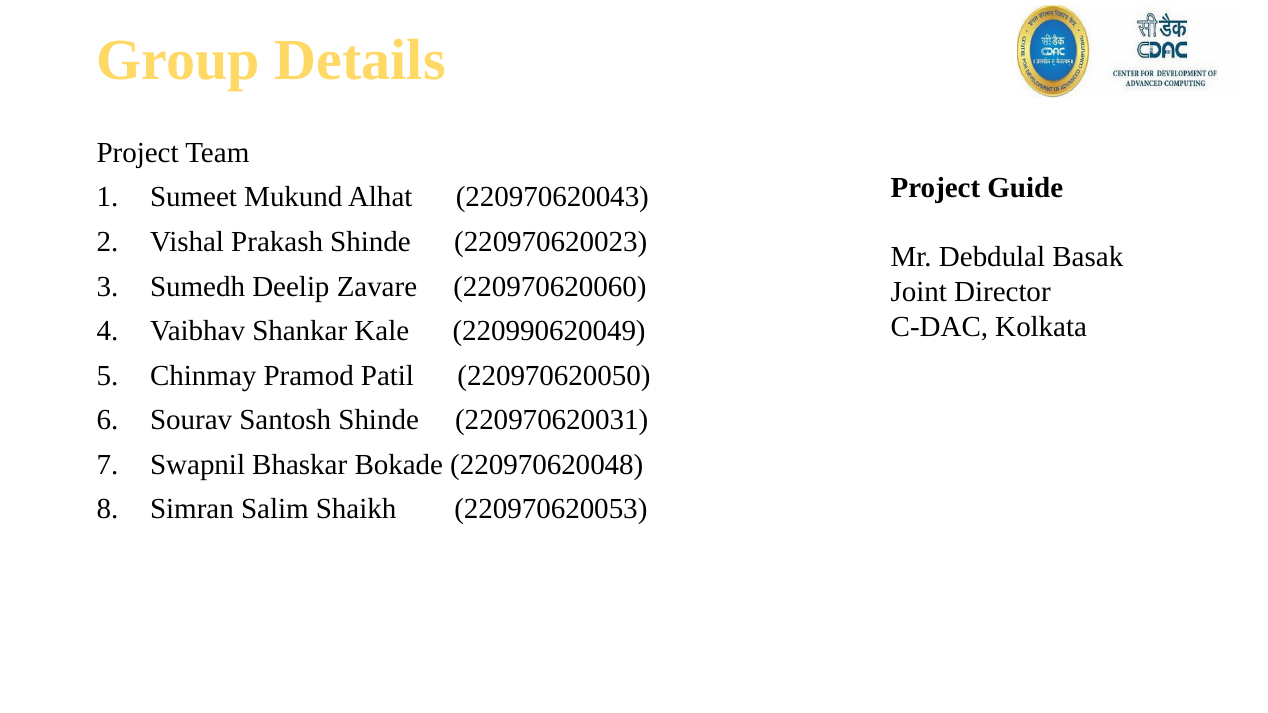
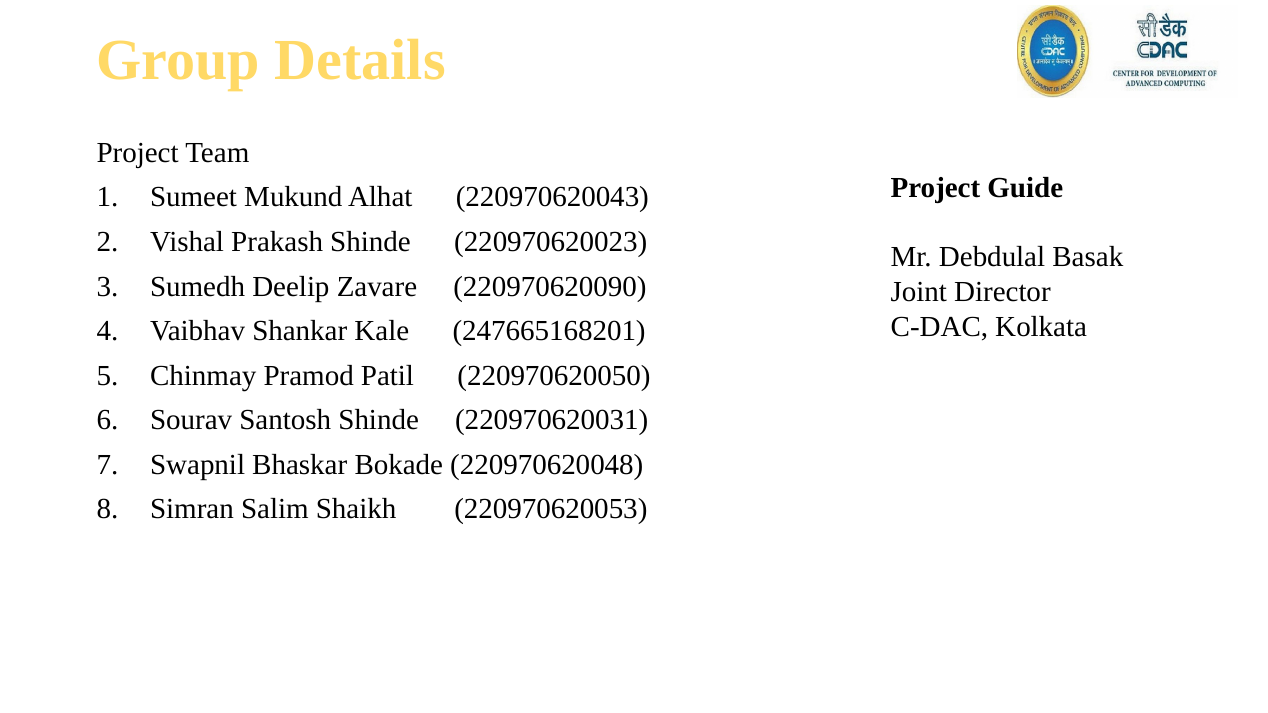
220970620060: 220970620060 -> 220970620090 (550, 287)
220990620049: 220990620049 -> 247665168201 (549, 331)
